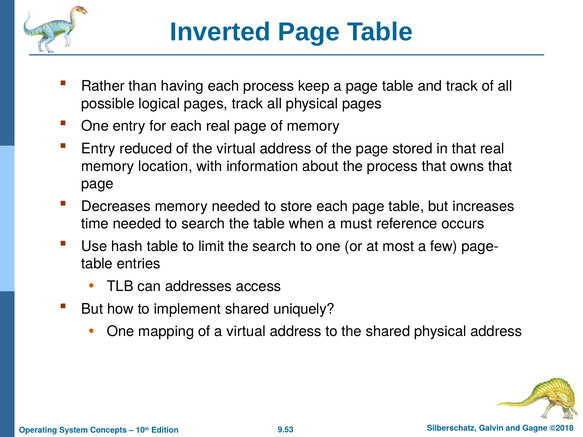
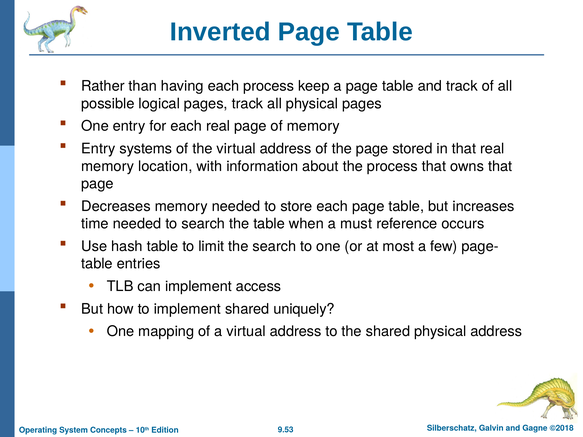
reduced: reduced -> systems (146, 149)
can addresses: addresses -> implement (198, 287)
